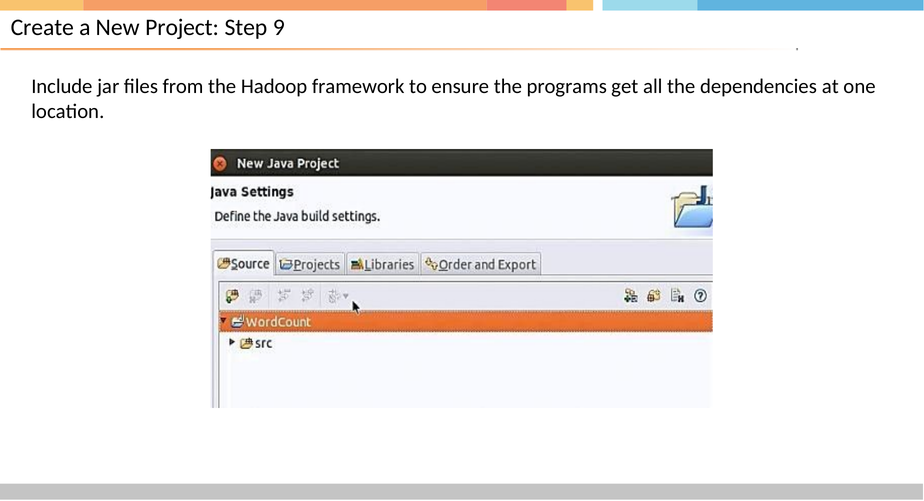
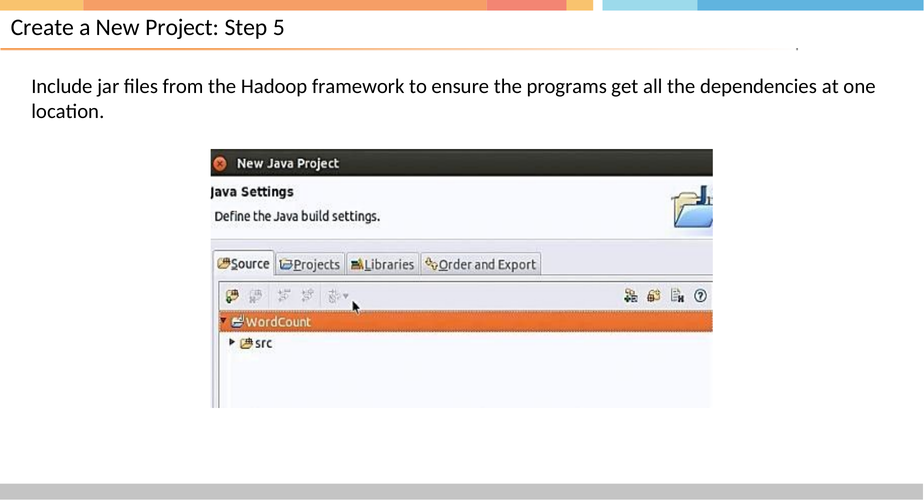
9: 9 -> 5 (279, 28)
